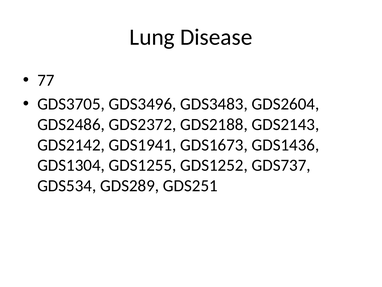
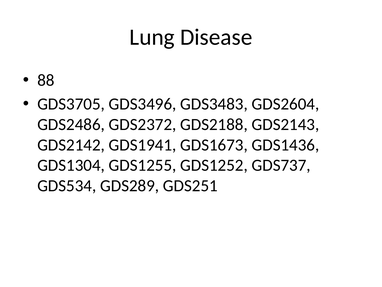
77: 77 -> 88 (46, 80)
